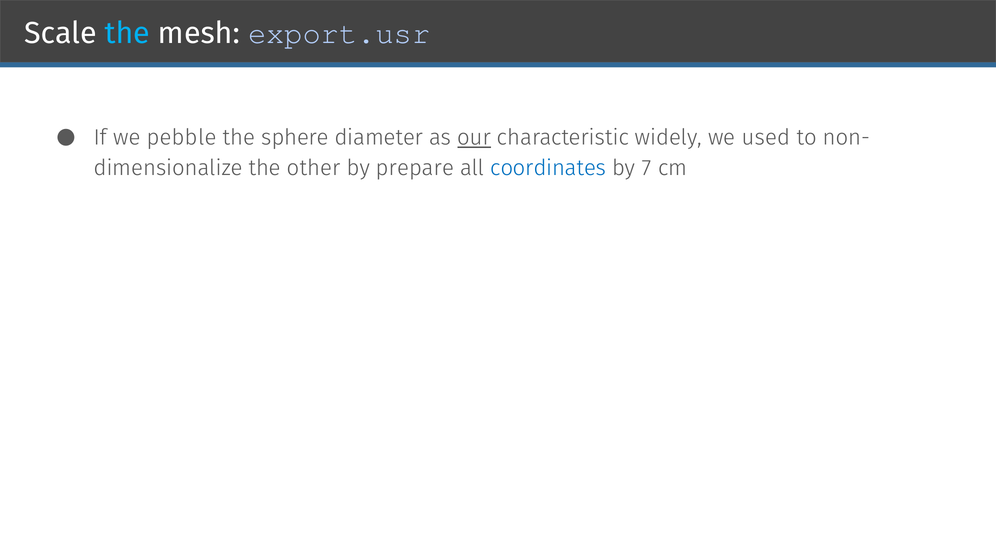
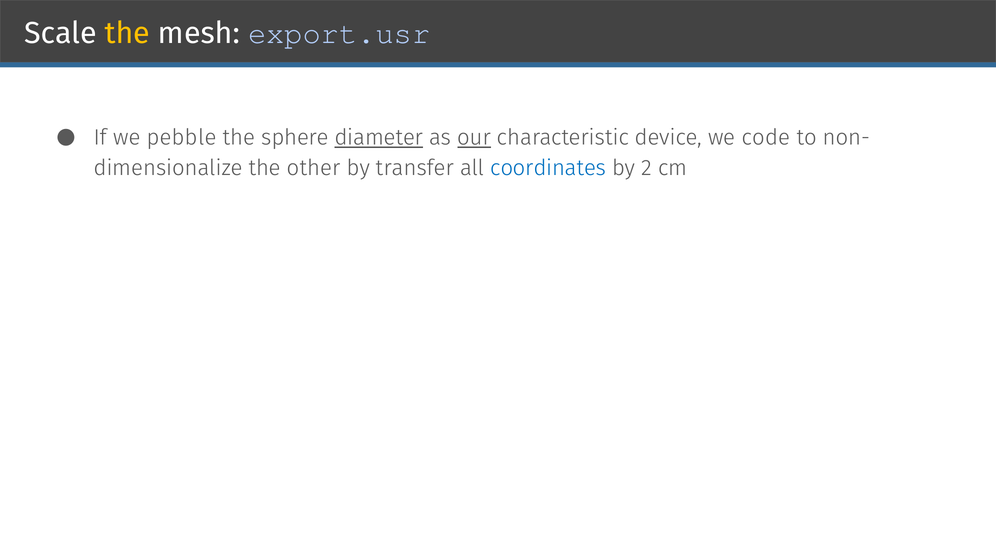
the colour: light blue -> yellow (127, 33)
diameter underline: none -> present (379, 138)
widely: widely -> device (669, 138)
used: used -> code (766, 138)
prepare: prepare -> transfer (415, 168)
7: 7 -> 2 (647, 168)
